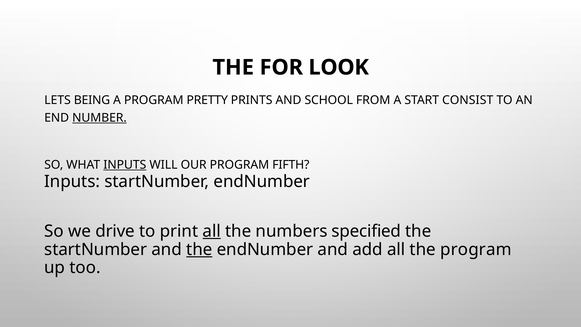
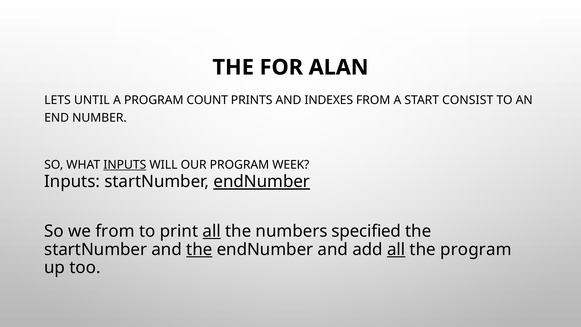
LOOK: LOOK -> ALAN (339, 67)
BEING: BEING -> UNTIL (92, 100)
PRETTY: PRETTY -> COUNT (207, 100)
SCHOOL: SCHOOL -> INDEXES (329, 100)
NUMBER underline: present -> none (99, 118)
FIFTH: FIFTH -> WEEK (291, 165)
endNumber underline: none -> present (262, 182)
we drive: drive -> from (115, 231)
all underline: none -> present (396, 249)
